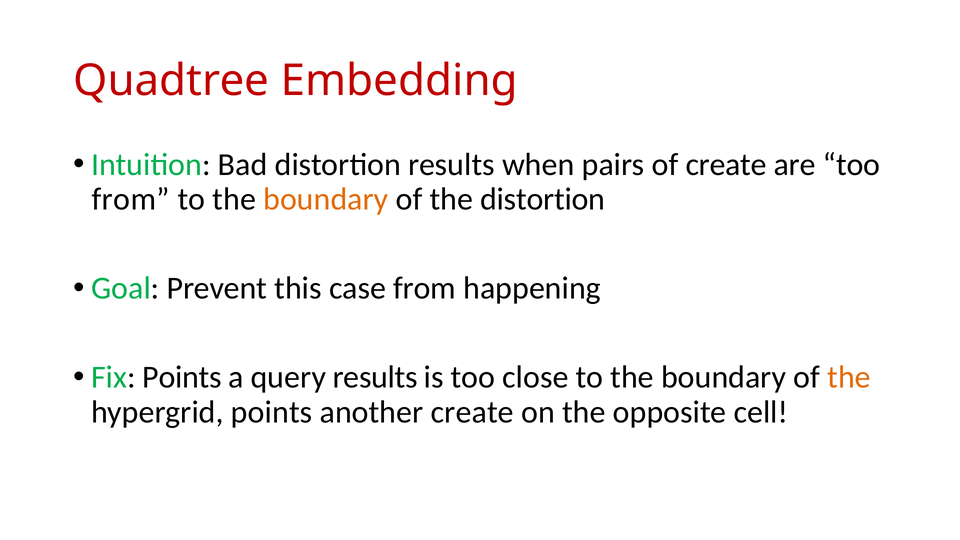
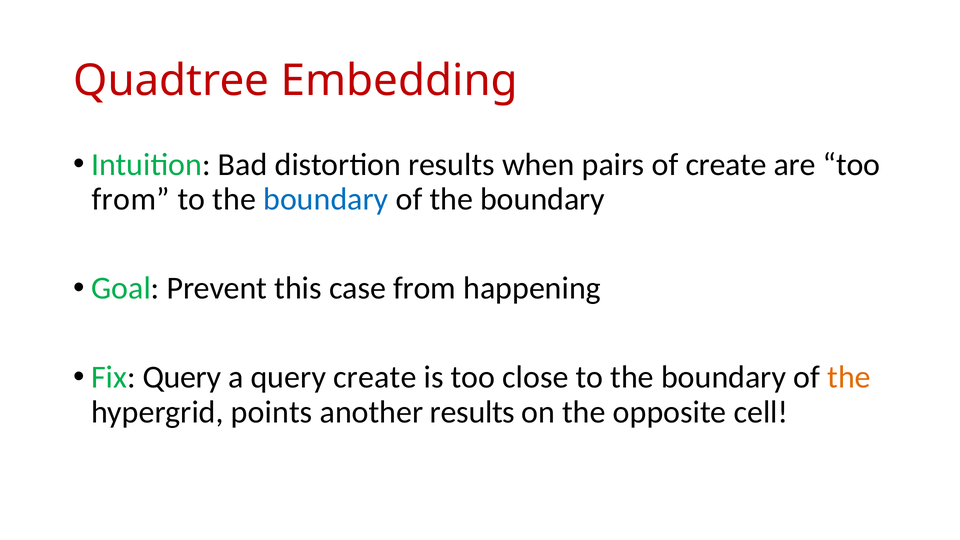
boundary colour: orange -> blue (326, 199)
of the distortion: distortion -> boundary (543, 199)
Fix Points: Points -> Query (182, 377)
query results: results -> create (375, 377)
another create: create -> results (472, 412)
